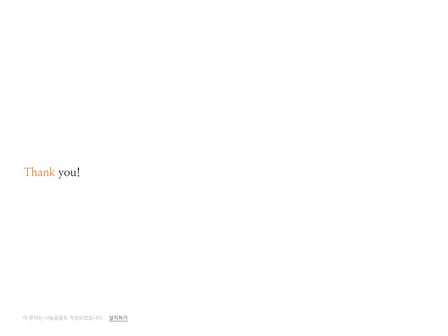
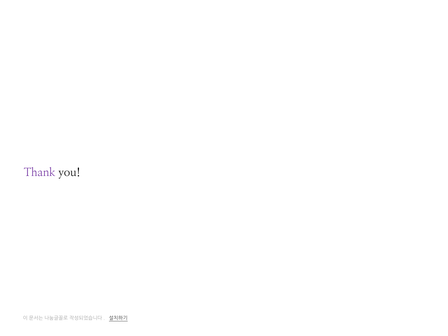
Thank colour: orange -> purple (40, 173)
